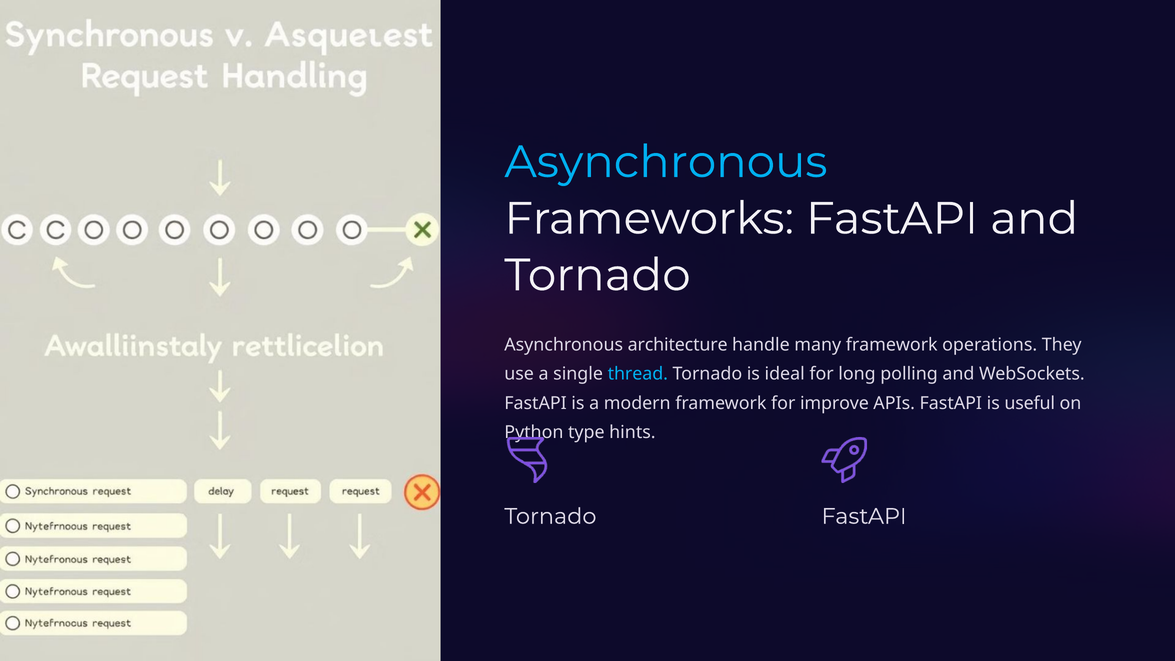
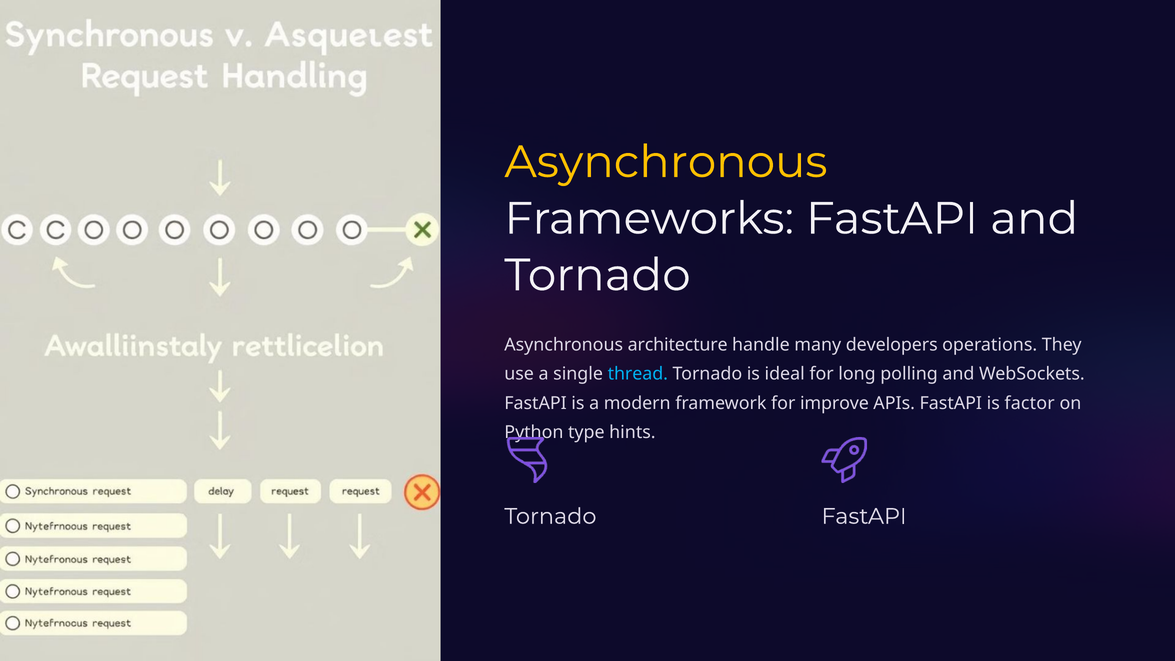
Asynchronous colour: light blue -> yellow (666, 162)
many framework: framework -> developers (892, 345)
useful: useful -> factor (1030, 403)
